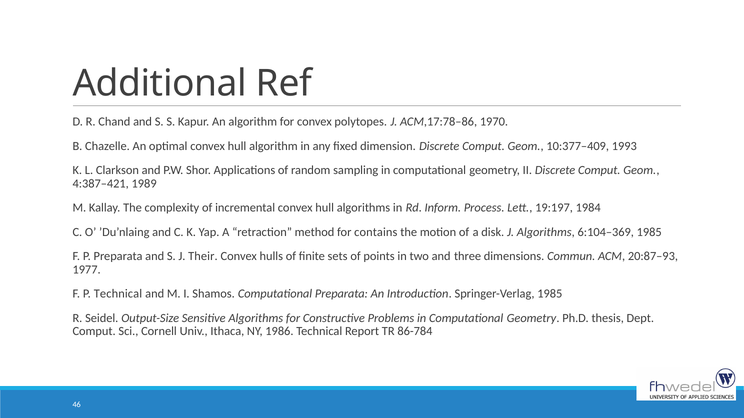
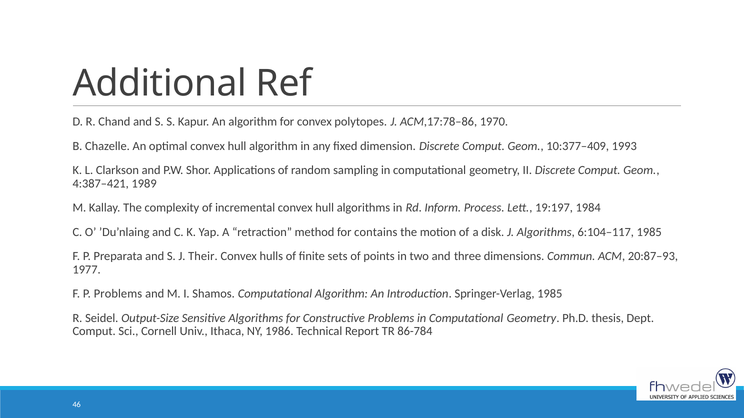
6:104–369: 6:104–369 -> 6:104–117 (606, 232)
P Technical: Technical -> Problems (118, 294)
Computational Preparata: Preparata -> Algorithm (341, 294)
